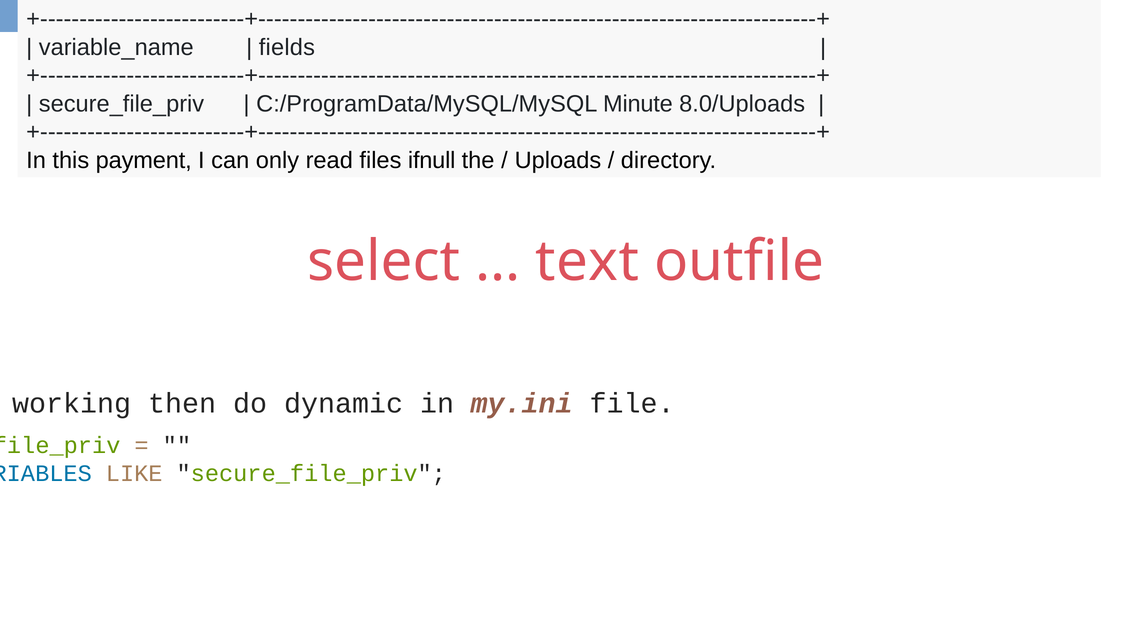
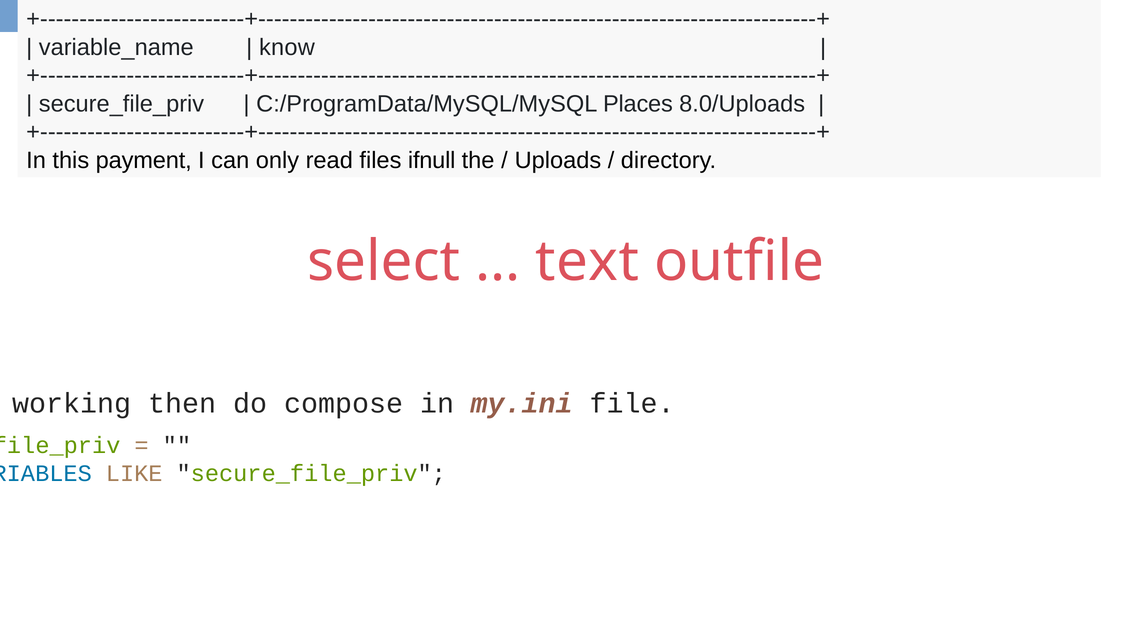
fields: fields -> know (287, 47)
Minute: Minute -> Places (638, 104)
dynamic: dynamic -> compose (344, 403)
